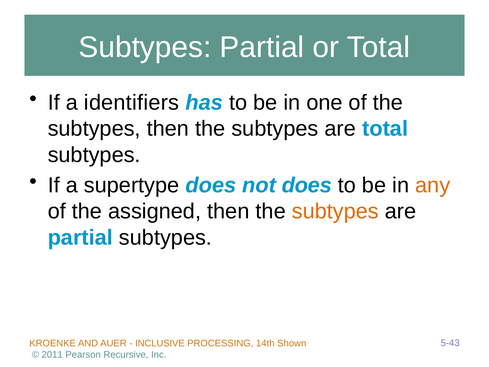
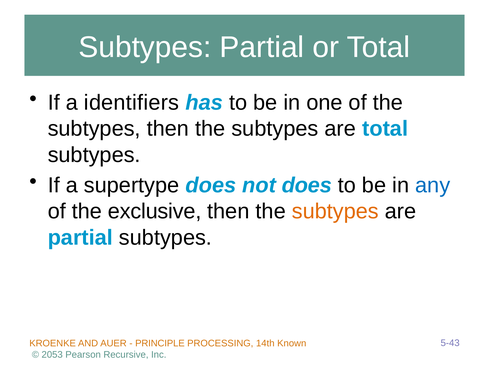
any colour: orange -> blue (433, 185)
assigned: assigned -> exclusive (155, 211)
INCLUSIVE: INCLUSIVE -> PRINCIPLE (160, 343)
Shown: Shown -> Known (292, 343)
2011: 2011 -> 2053 (52, 354)
